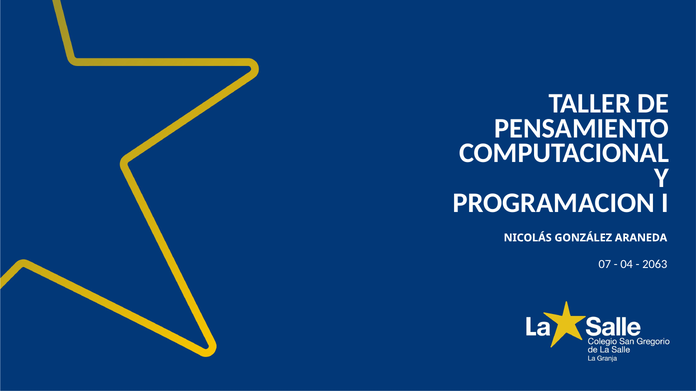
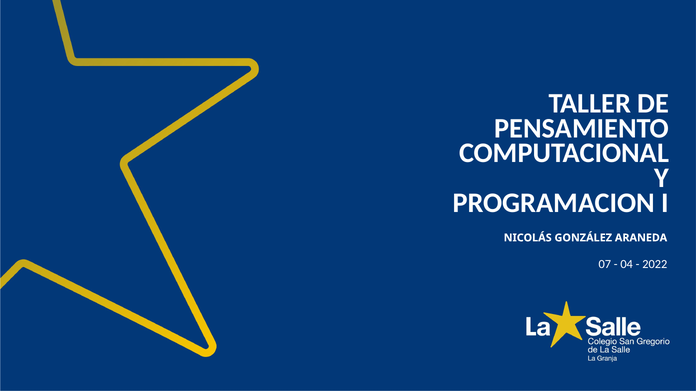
2063: 2063 -> 2022 (655, 264)
